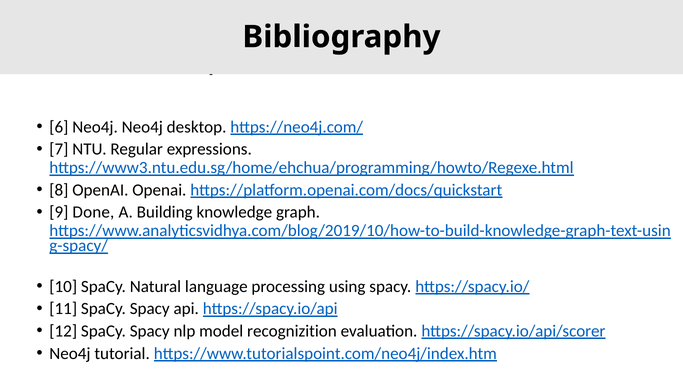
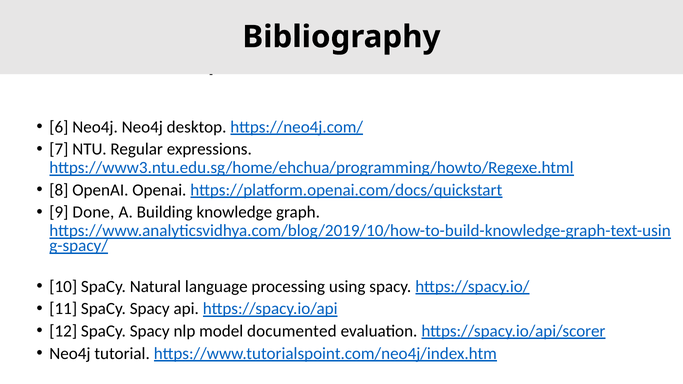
recognizition: recognizition -> documented (292, 331)
